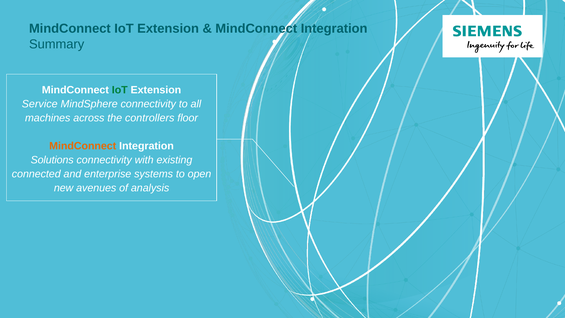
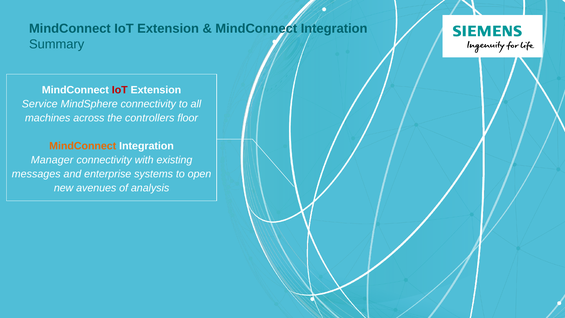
IoT colour: green -> red (120, 90)
Solutions: Solutions -> Manager (52, 160)
connected: connected -> messages (36, 174)
